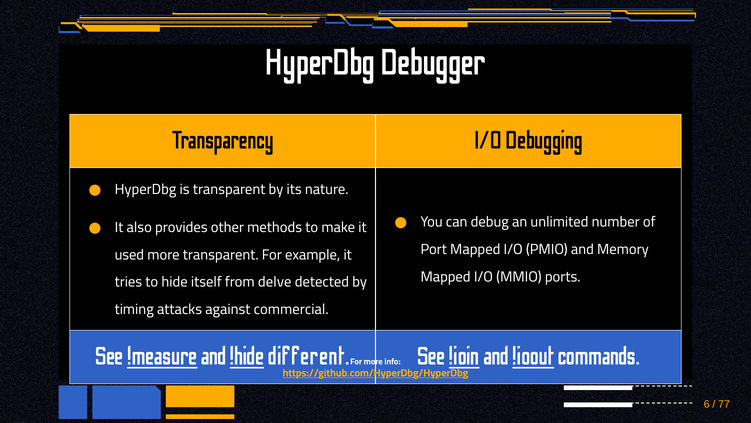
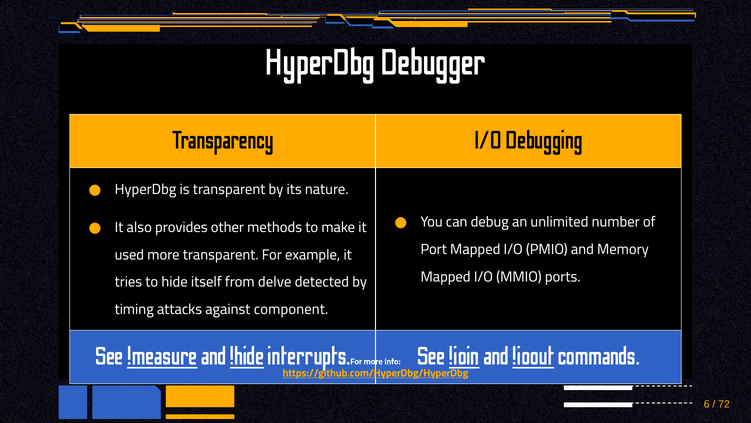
commercial: commercial -> component (291, 309)
different: different -> interrupts (309, 356)
77: 77 -> 72 (724, 404)
